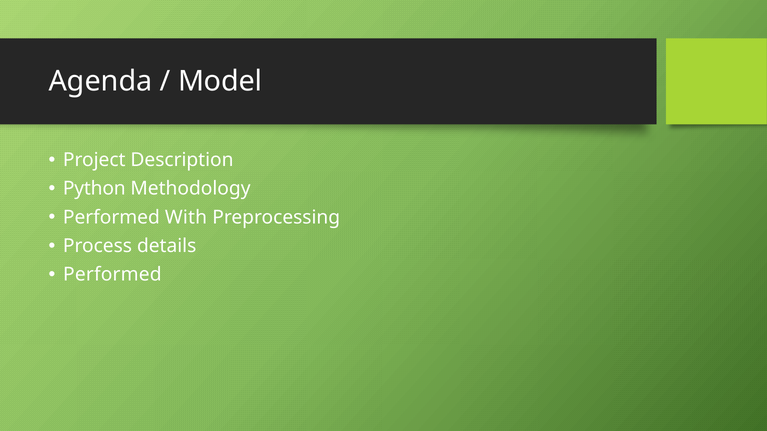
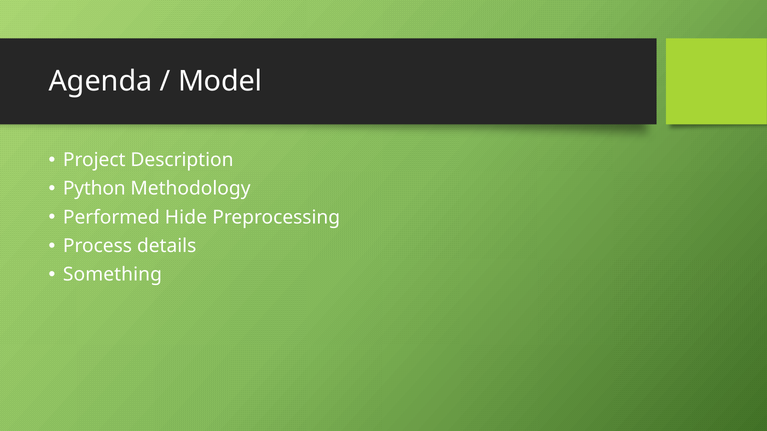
With: With -> Hide (186, 218)
Performed: Performed -> Something (112, 275)
